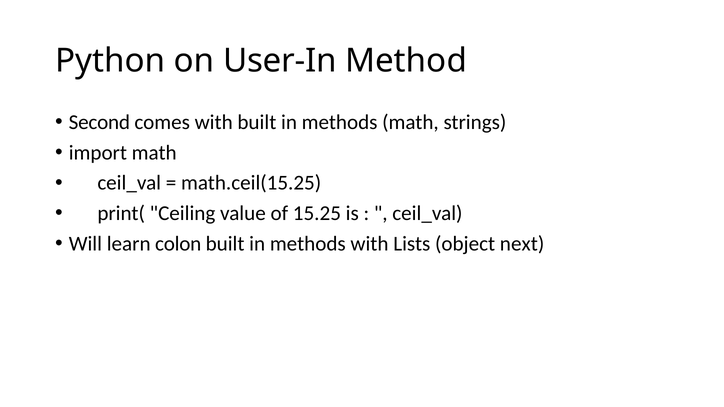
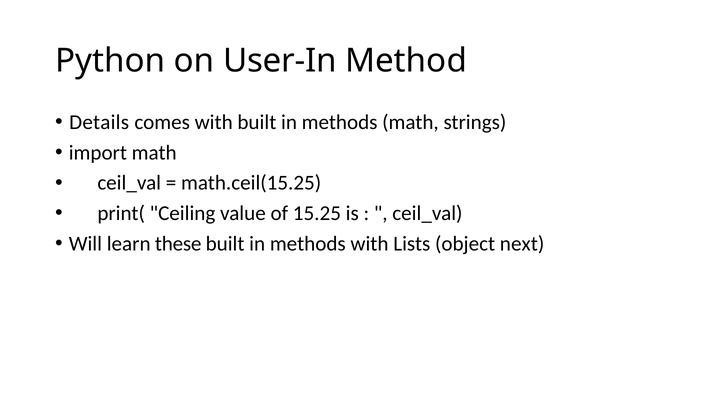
Second: Second -> Details (99, 122)
colon: colon -> these (178, 244)
